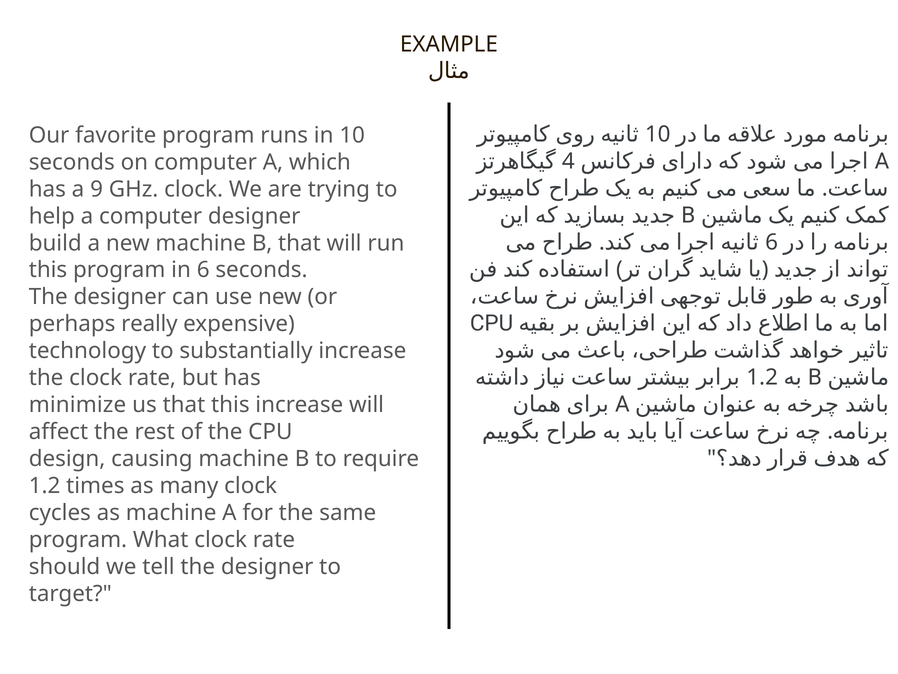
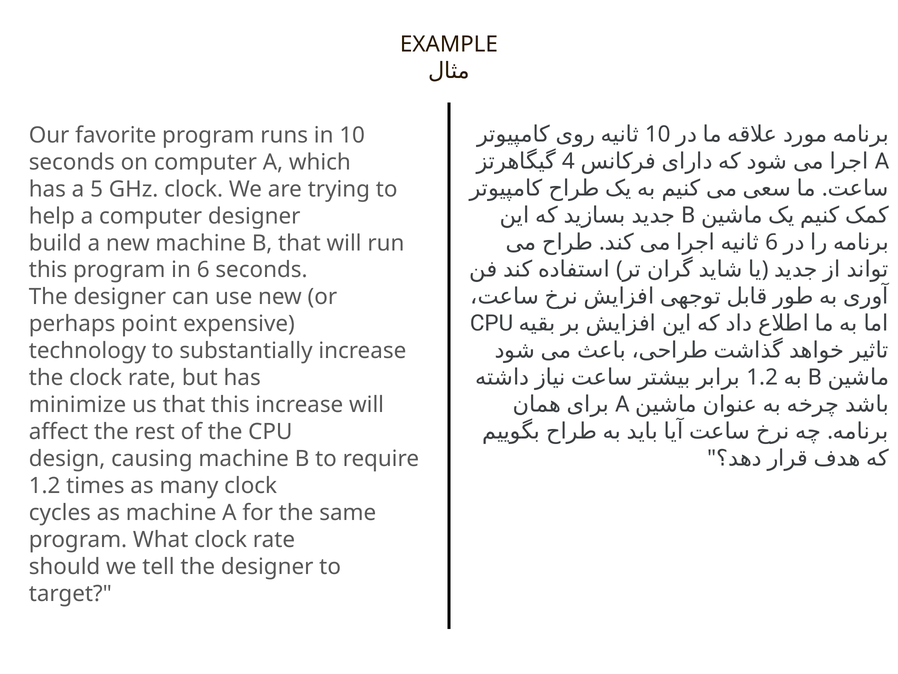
9: 9 -> 5 (97, 189)
really: really -> point (149, 324)
